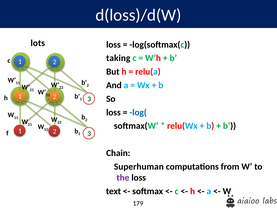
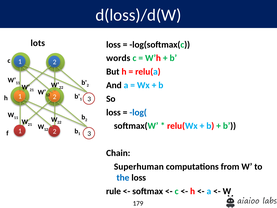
taking: taking -> words (118, 58)
the colour: purple -> blue (123, 177)
text: text -> rule (113, 191)
